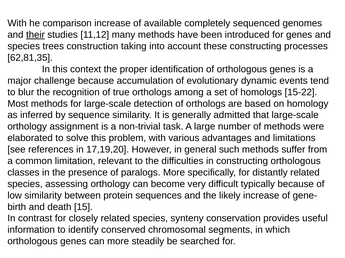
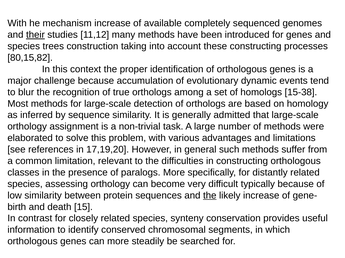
comparison: comparison -> mechanism (67, 23)
62,81,35: 62,81,35 -> 80,15,82 (30, 58)
15-22: 15-22 -> 15-38 (301, 92)
the underline: none -> present (210, 196)
